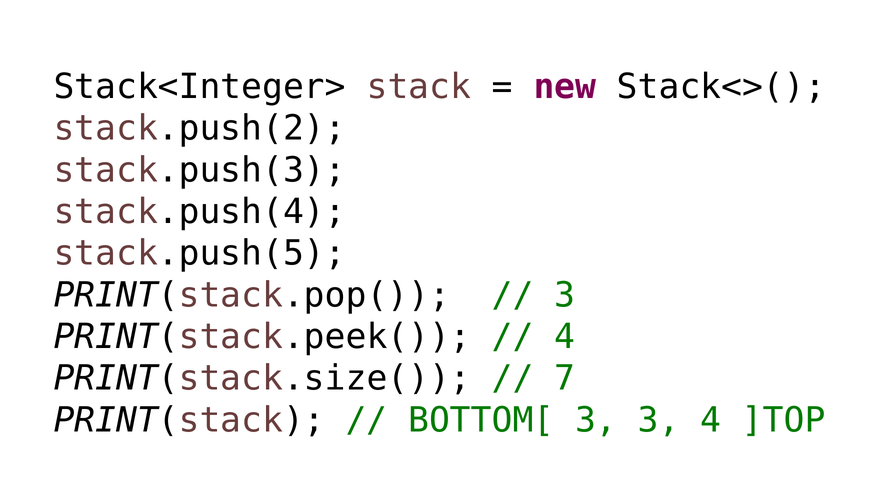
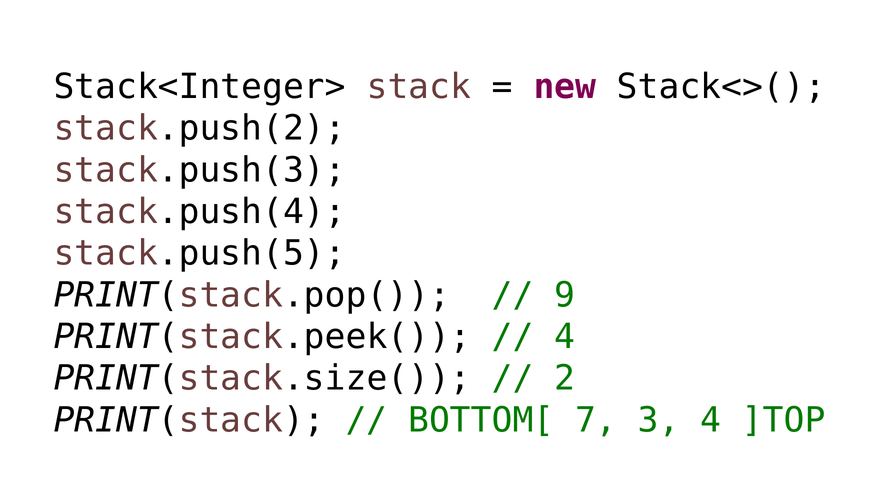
3: 3 -> 9 (565, 295)
7: 7 -> 2 (565, 379)
BOTTOM[ 3: 3 -> 7 (596, 420)
